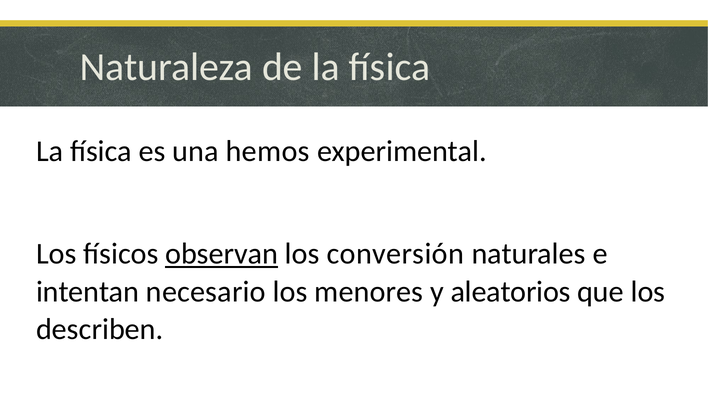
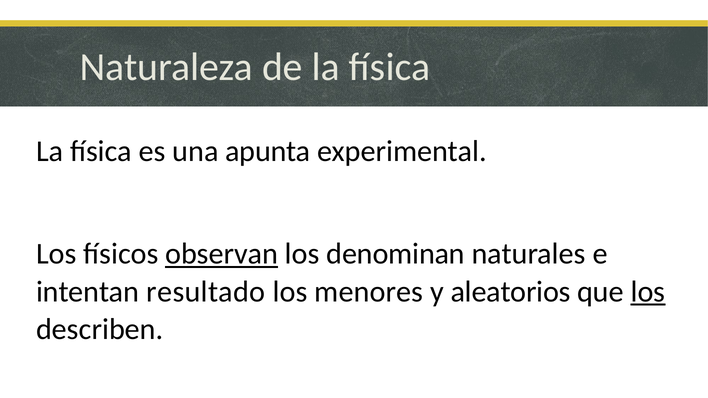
hemos: hemos -> apunta (268, 152)
conversión: conversión -> denominan (396, 254)
necesario: necesario -> resultado (206, 292)
los underline: none -> present (648, 292)
